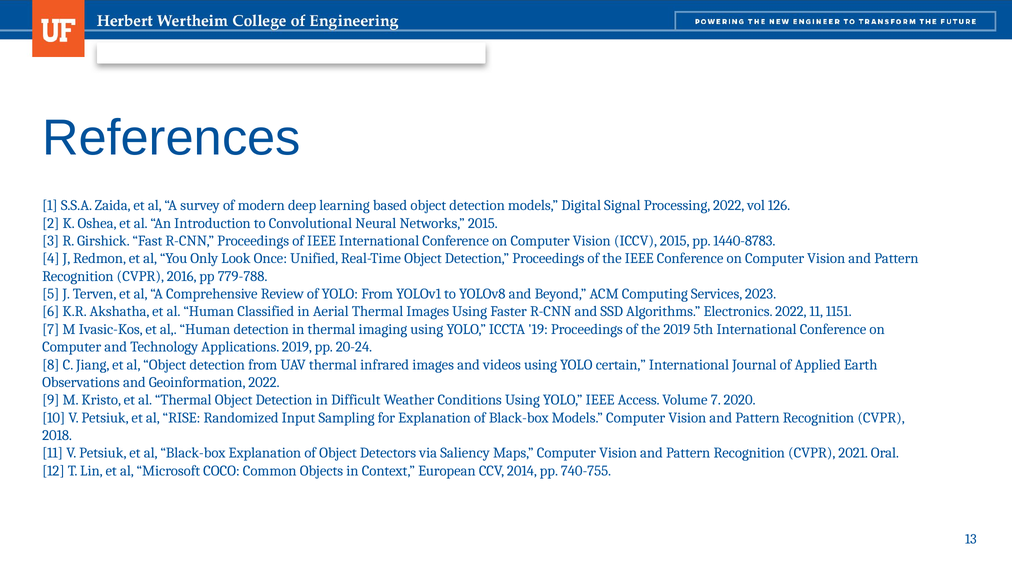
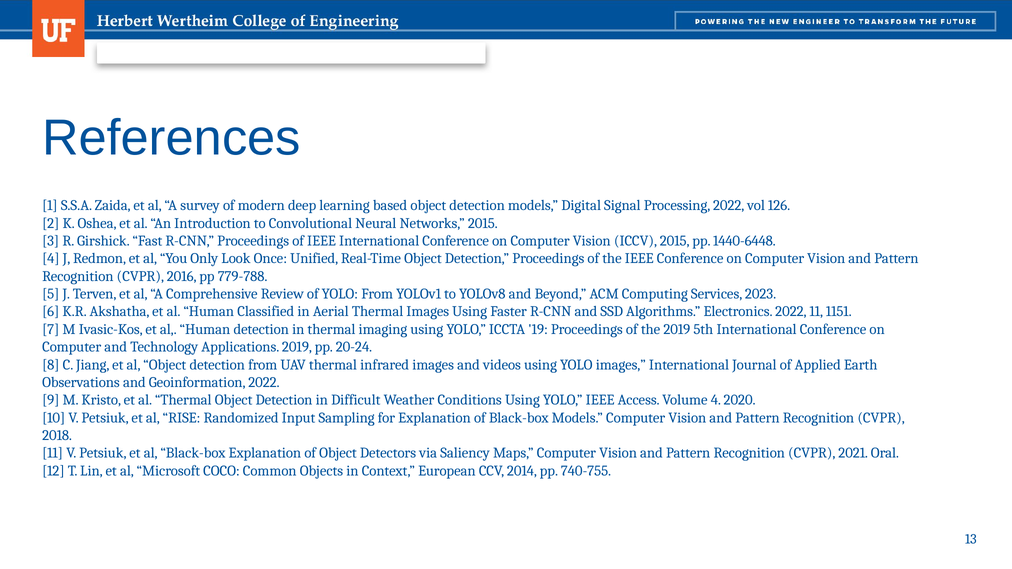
1440-8783: 1440-8783 -> 1440-6448 (744, 241)
YOLO certain: certain -> images (621, 365)
Volume 7: 7 -> 4 (716, 400)
